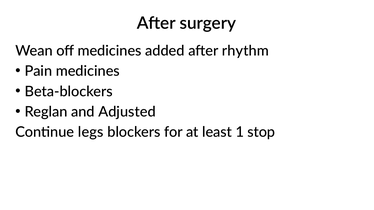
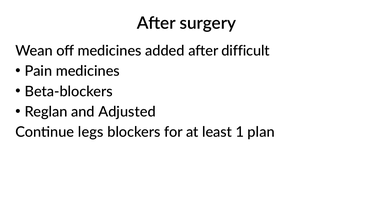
rhythm: rhythm -> difficult (246, 51)
stop: stop -> plan (261, 132)
